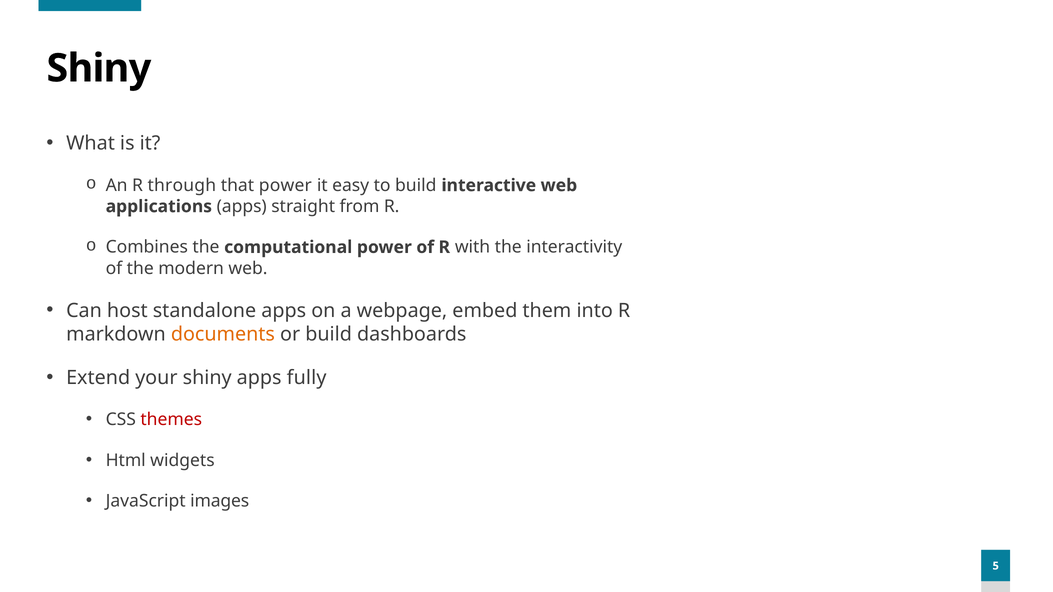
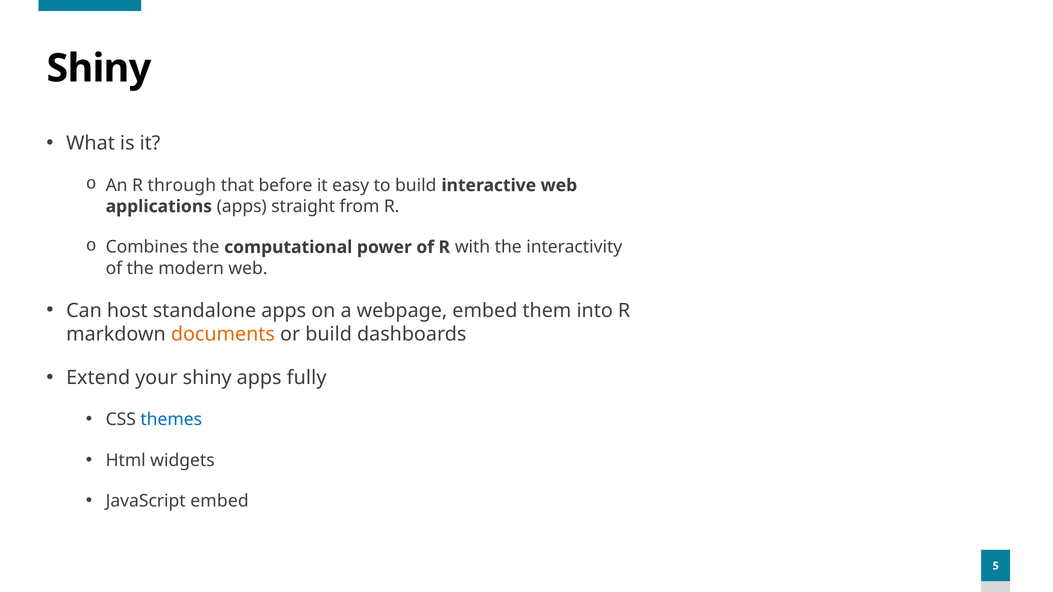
that power: power -> before (285, 185)
themes colour: red -> blue (171, 420)
JavaScript images: images -> embed (220, 501)
